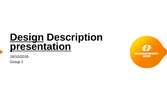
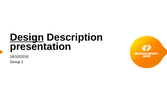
presentation underline: present -> none (41, 47)
